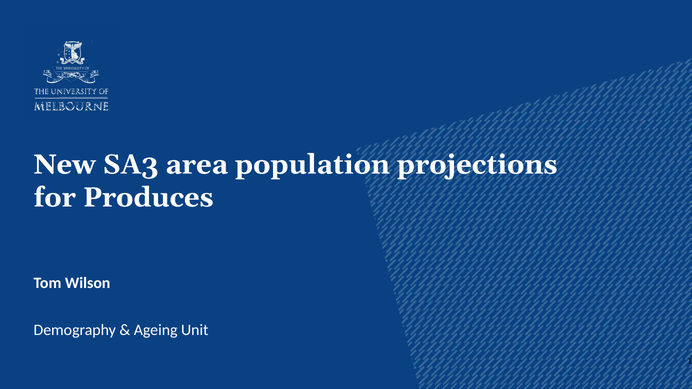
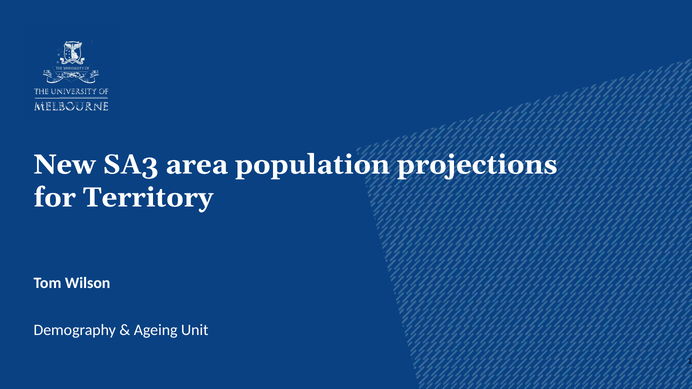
Produces: Produces -> Territory (148, 198)
